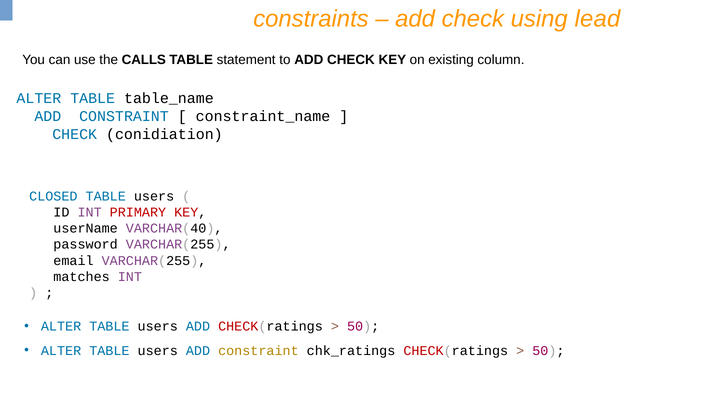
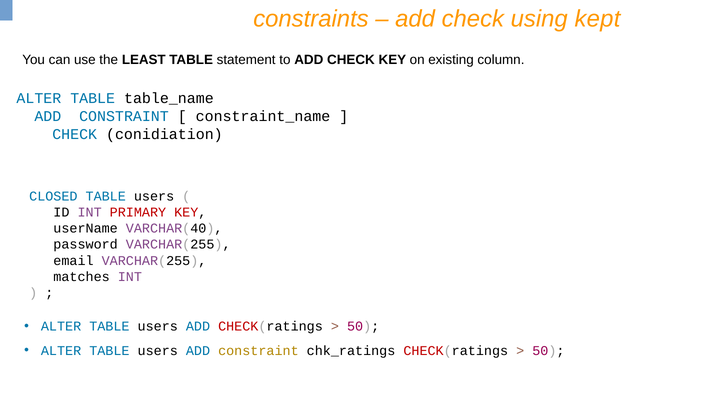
lead: lead -> kept (597, 19)
CALLS: CALLS -> LEAST (144, 60)
